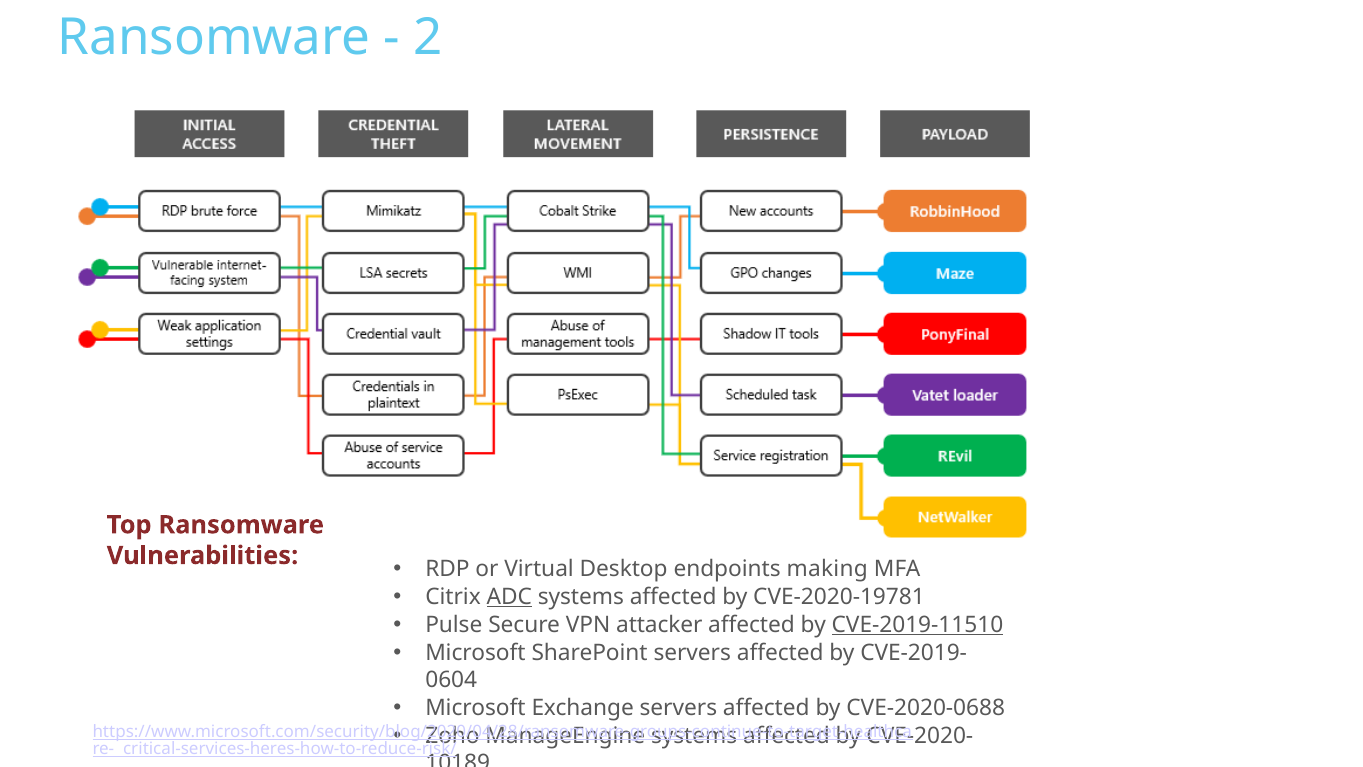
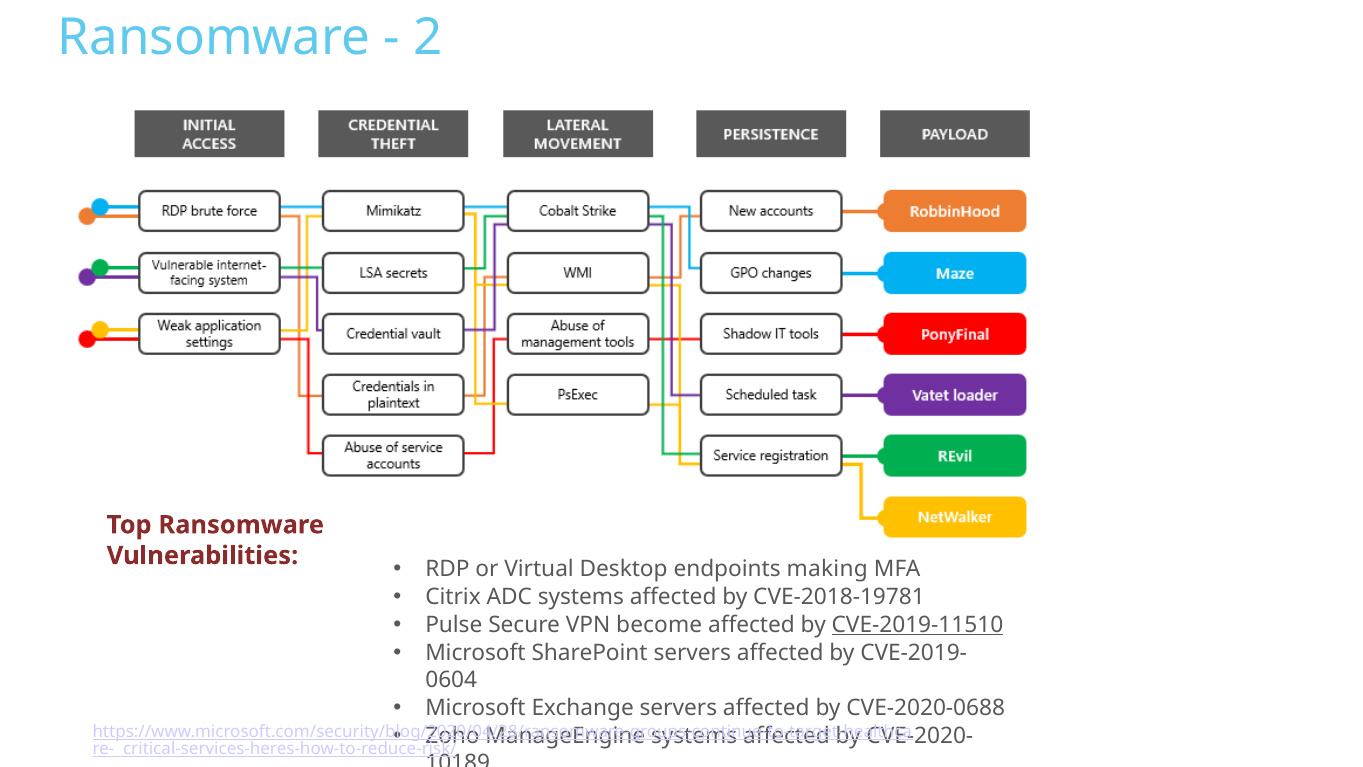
ADC underline: present -> none (509, 597)
CVE-2020-19781: CVE-2020-19781 -> CVE-2018-19781 (839, 597)
attacker: attacker -> become (659, 625)
